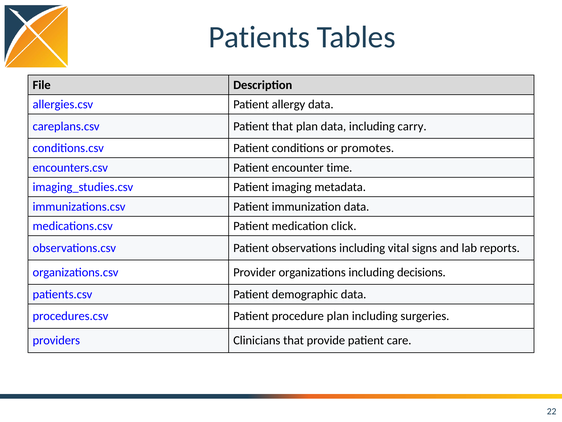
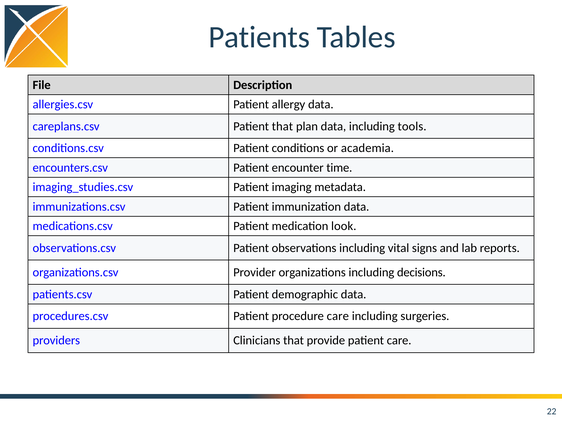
carry: carry -> tools (412, 126)
promotes: promotes -> academia (367, 148)
click: click -> look (344, 226)
procedure plan: plan -> care (338, 316)
